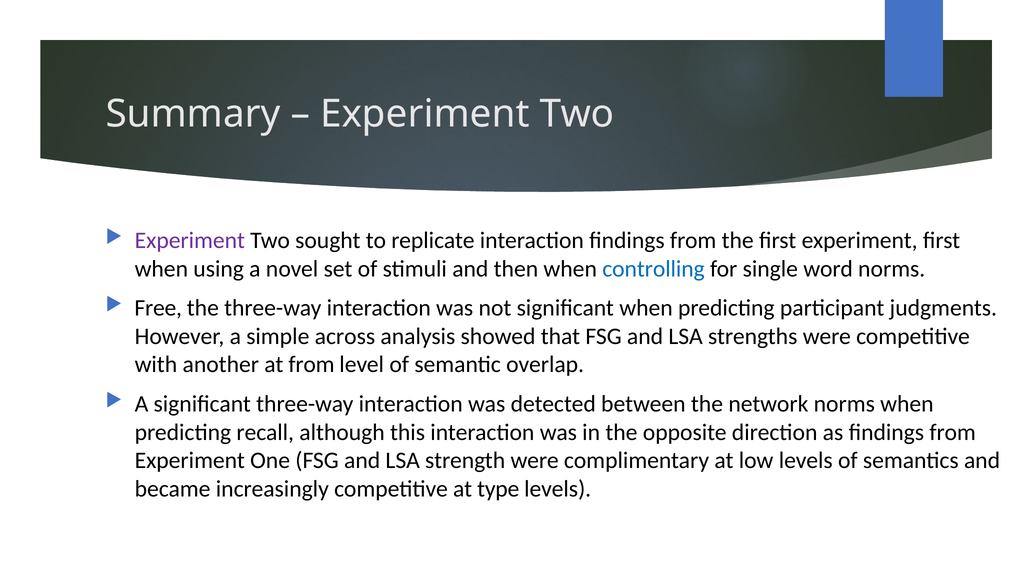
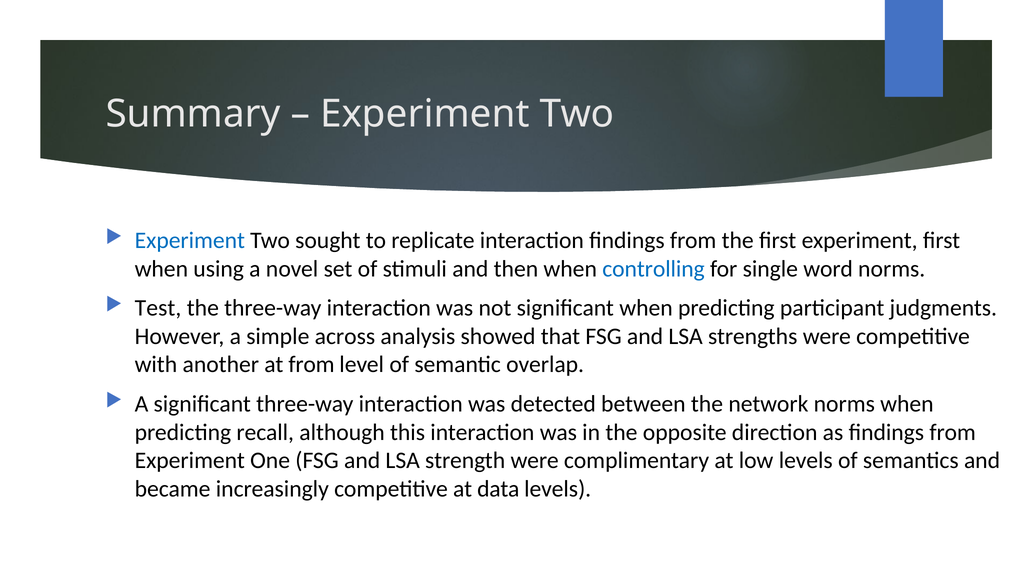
Experiment colour: purple -> blue (190, 240)
Free: Free -> Test (158, 308)
type: type -> data (498, 489)
